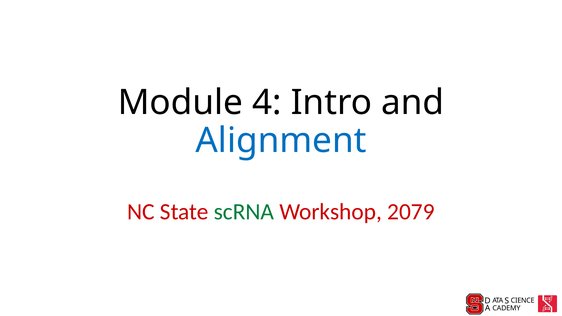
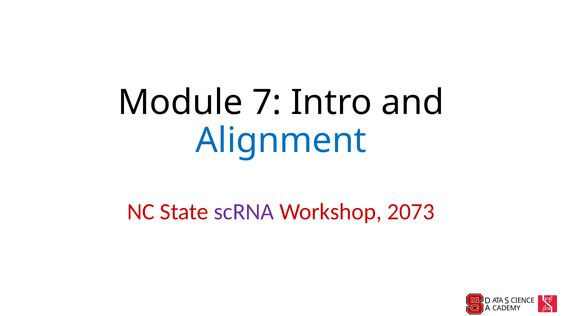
4: 4 -> 7 (267, 103)
scRNA colour: green -> purple (244, 212)
2079: 2079 -> 2073 (411, 212)
